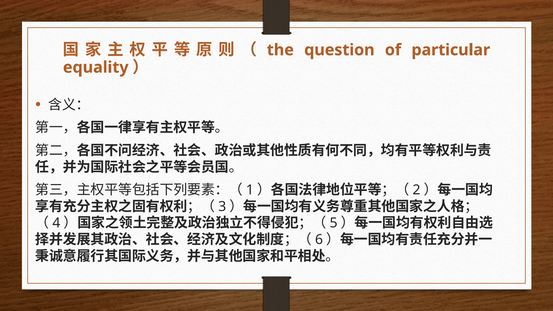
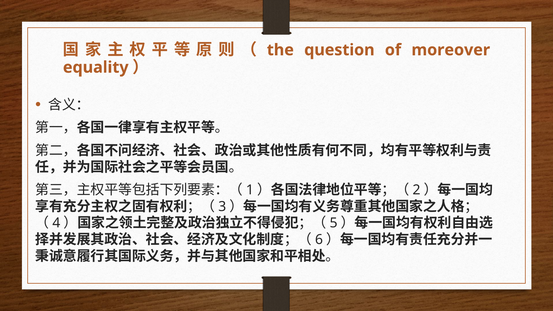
particular: particular -> moreover (451, 50)
